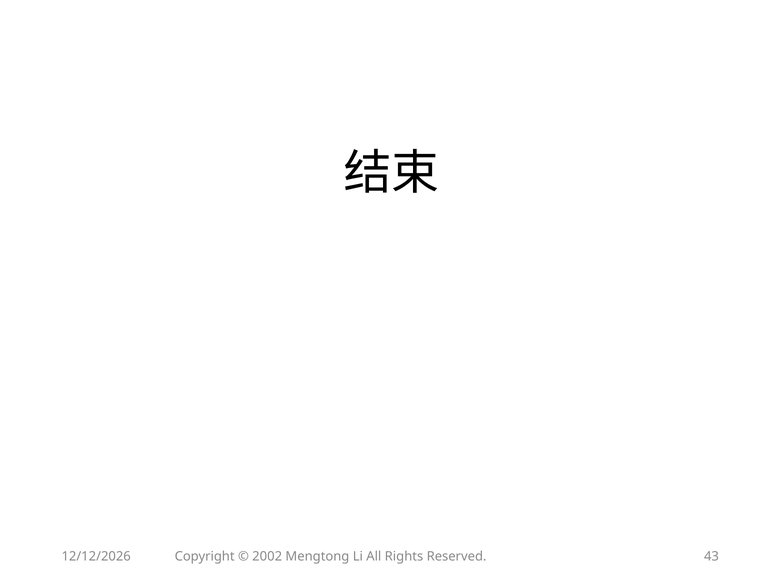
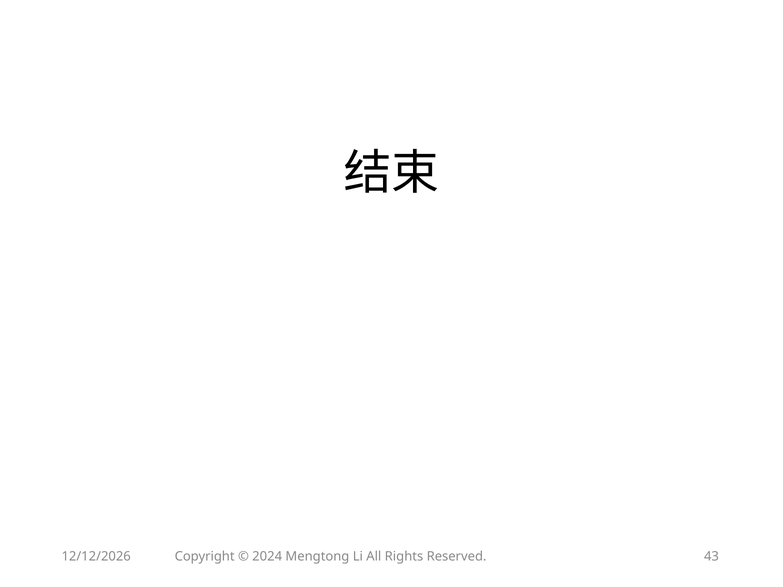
2002: 2002 -> 2024 (267, 557)
